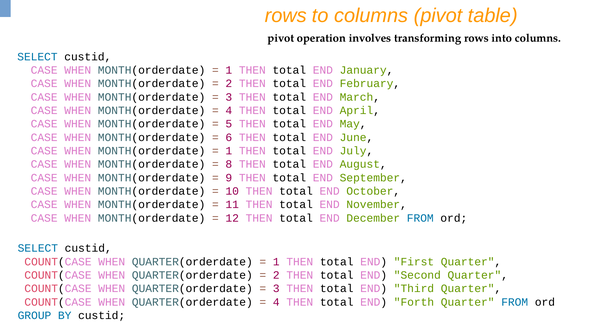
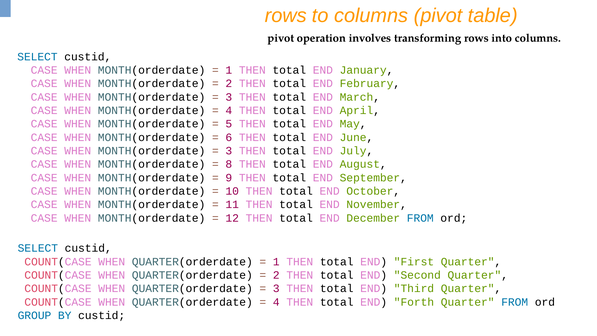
1: 1 -> 3 (229, 151)
